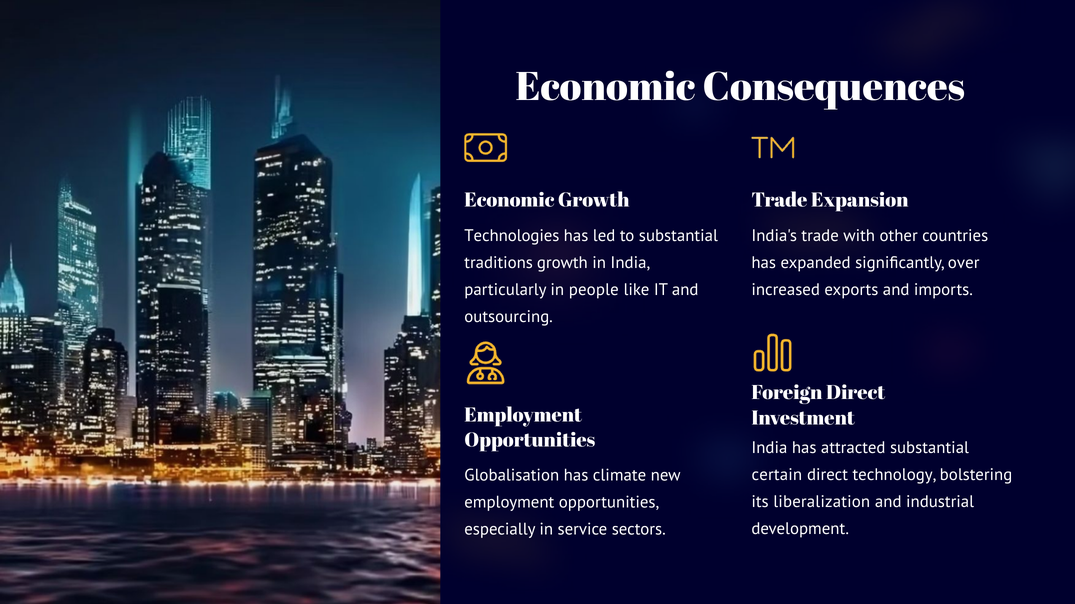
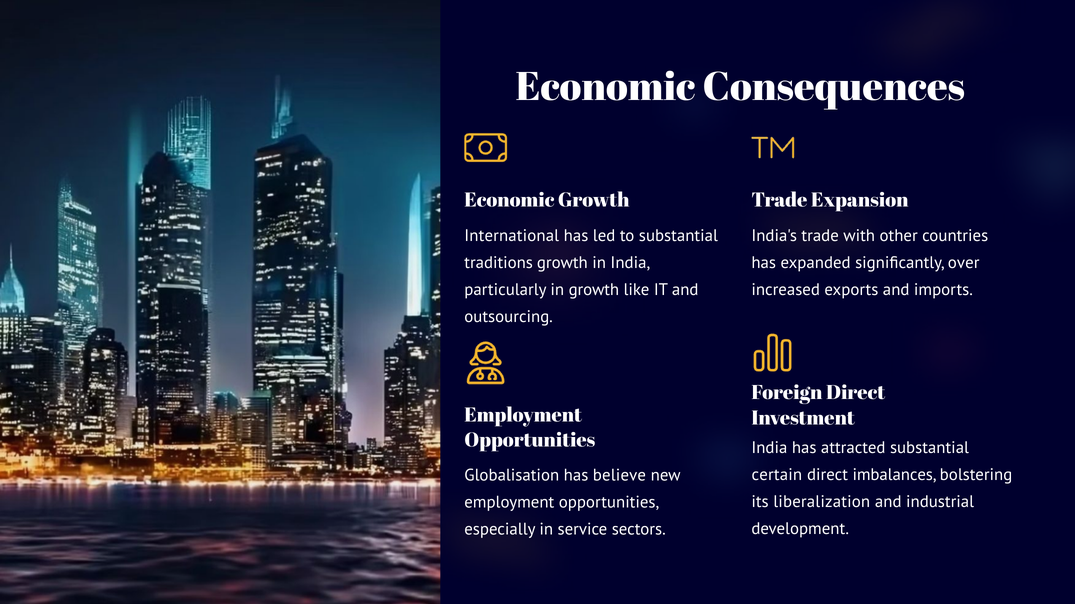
Technologies: Technologies -> International (512, 236)
in people: people -> growth (594, 290)
technology: technology -> imbalances (895, 475)
climate: climate -> believe (619, 476)
